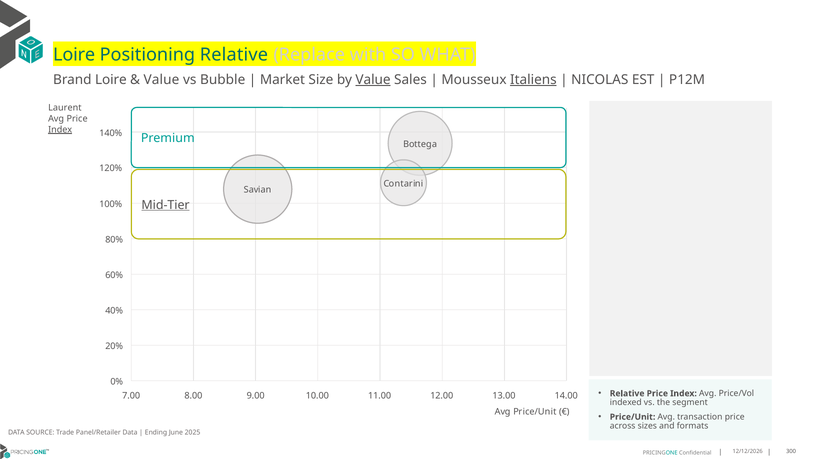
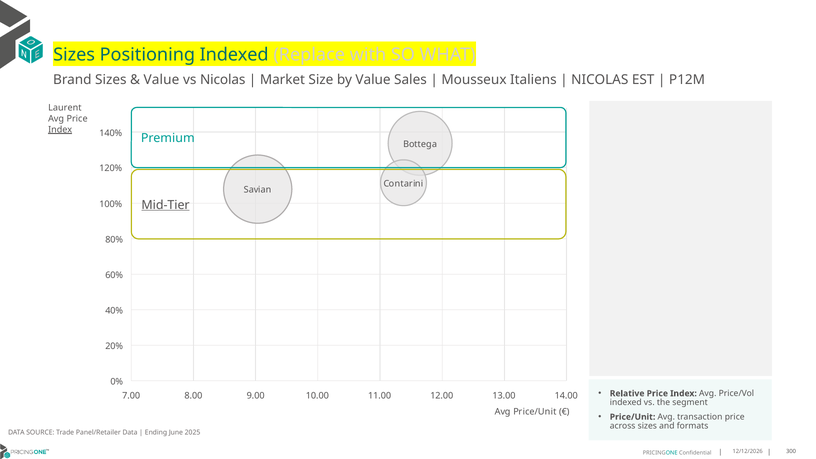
Loire: Loire -> Sizes (74, 55)
Positioning Relative: Relative -> Indexed (234, 55)
Brand Loire: Loire -> Sizes (111, 80)
vs Bubble: Bubble -> Nicolas (223, 80)
Value underline: present -> none (373, 80)
Italiens underline: present -> none (533, 80)
